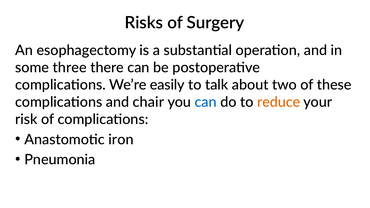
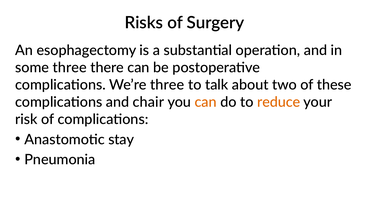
We’re easily: easily -> three (167, 85)
can colour: blue -> orange (206, 102)
iron: iron -> stay (121, 140)
